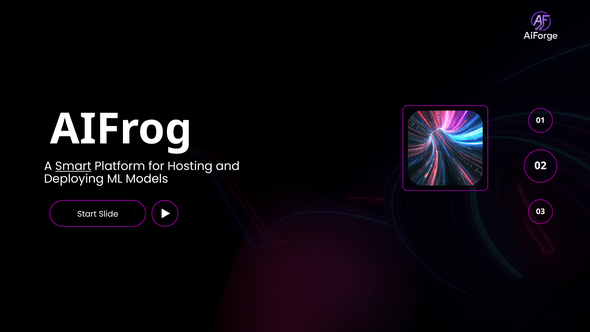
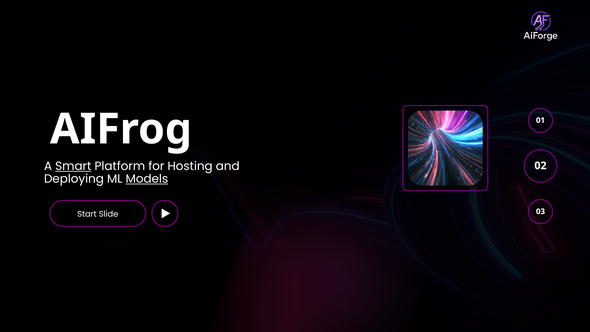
Models underline: none -> present (147, 179)
